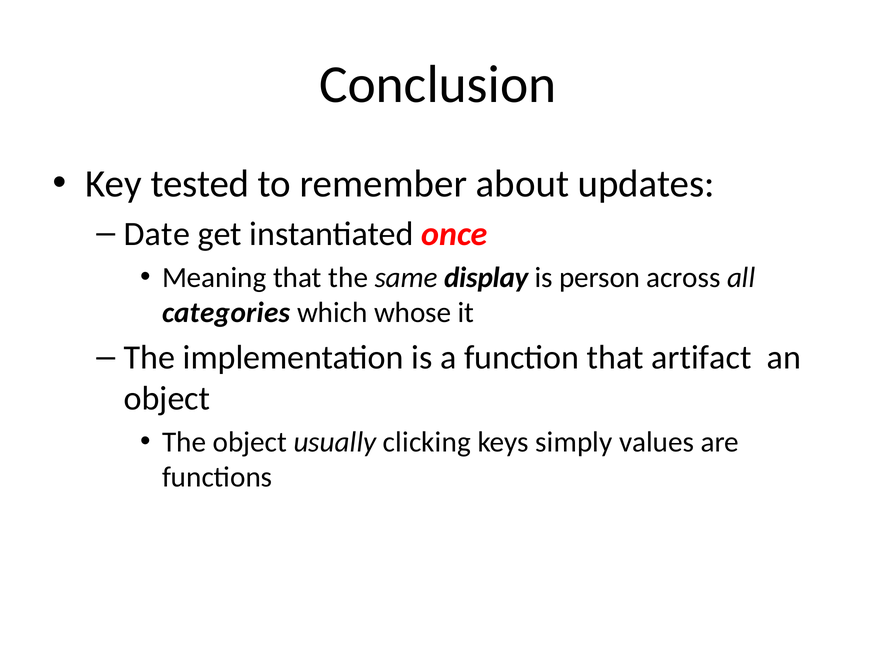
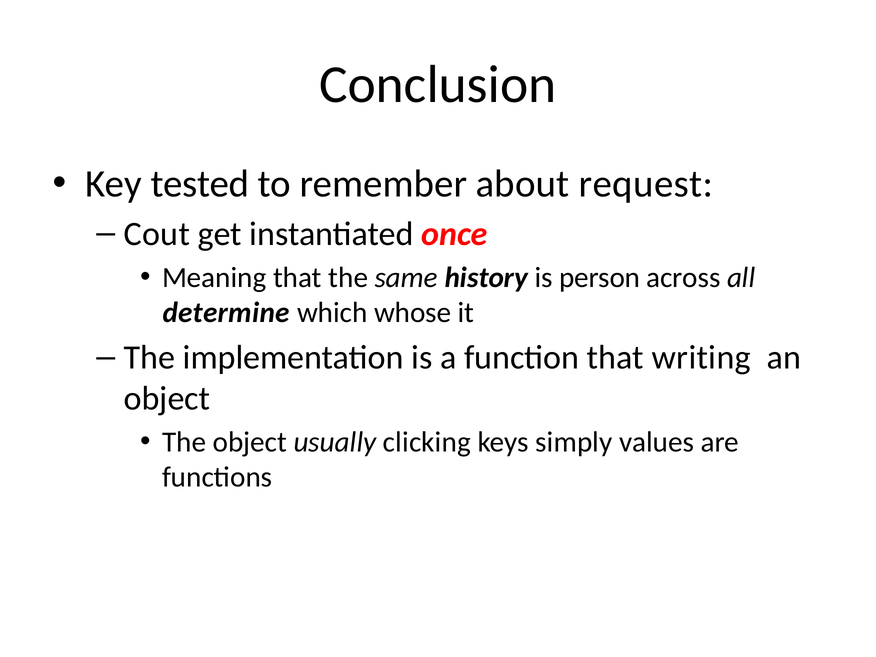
updates: updates -> request (646, 184)
Date: Date -> Cout (157, 234)
display: display -> history (486, 278)
categories: categories -> determine (226, 313)
artifact: artifact -> writing (701, 358)
